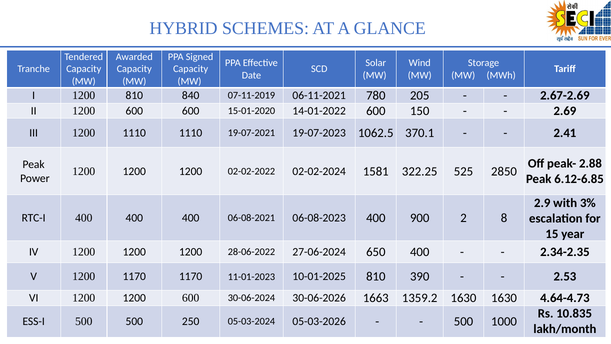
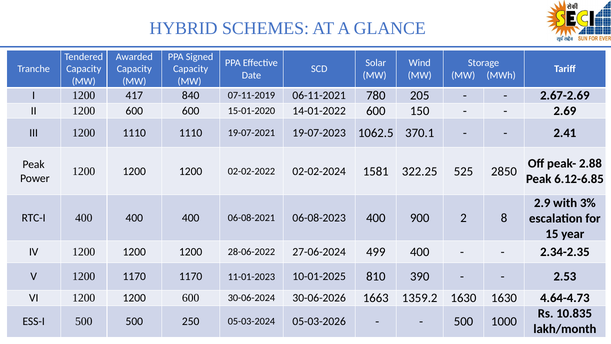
1200 810: 810 -> 417 (134, 96)
650: 650 -> 499 (376, 252)
